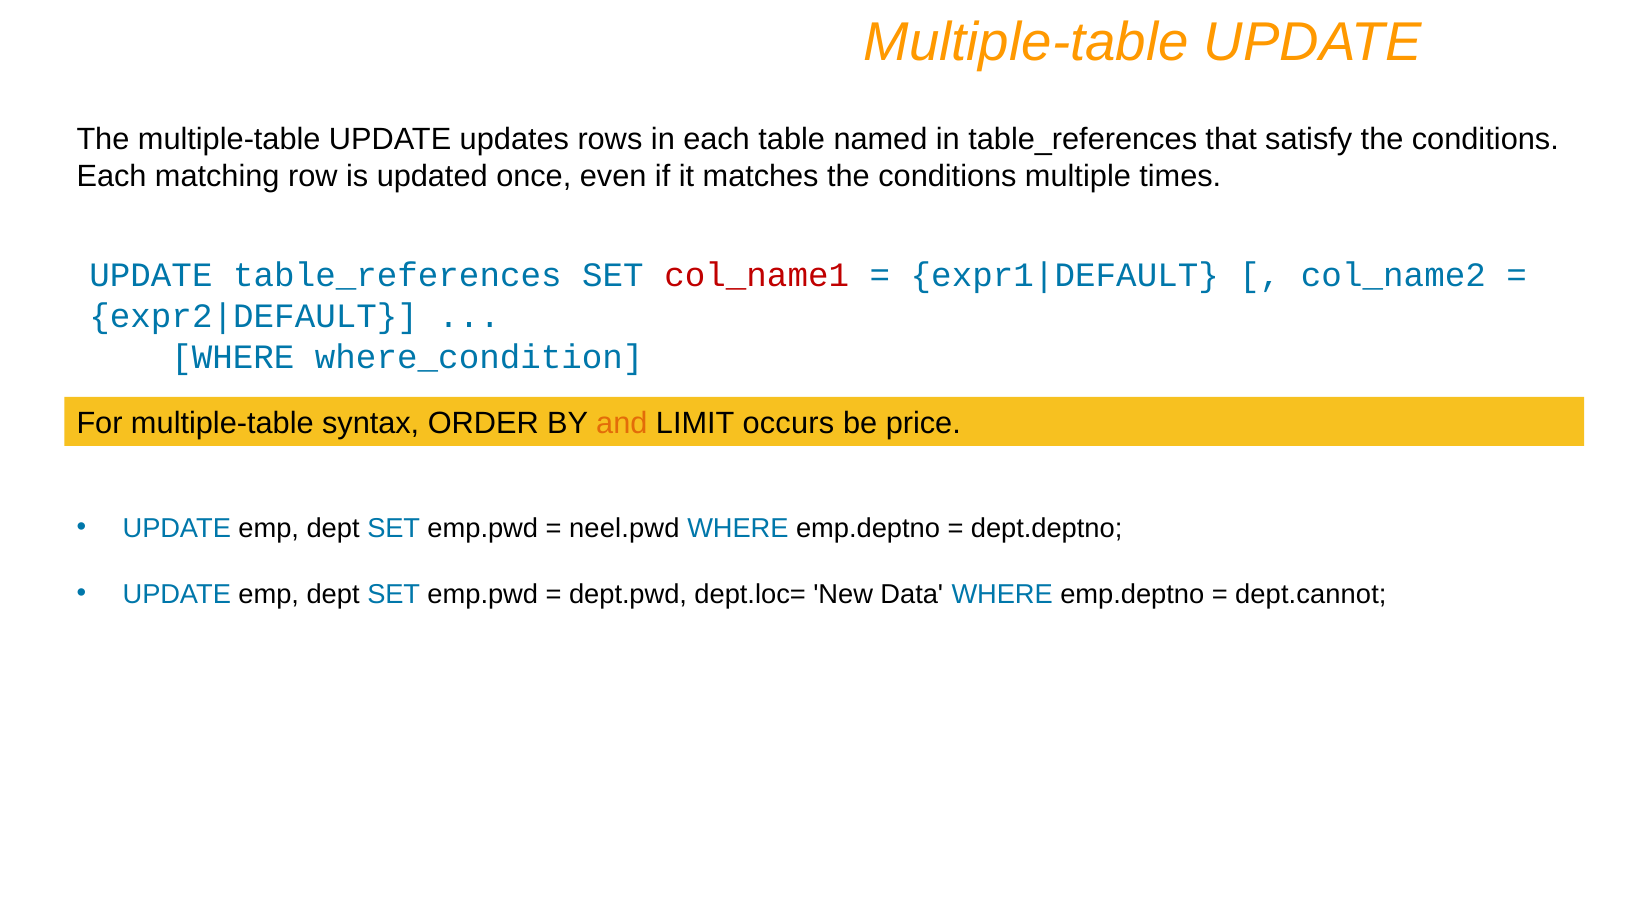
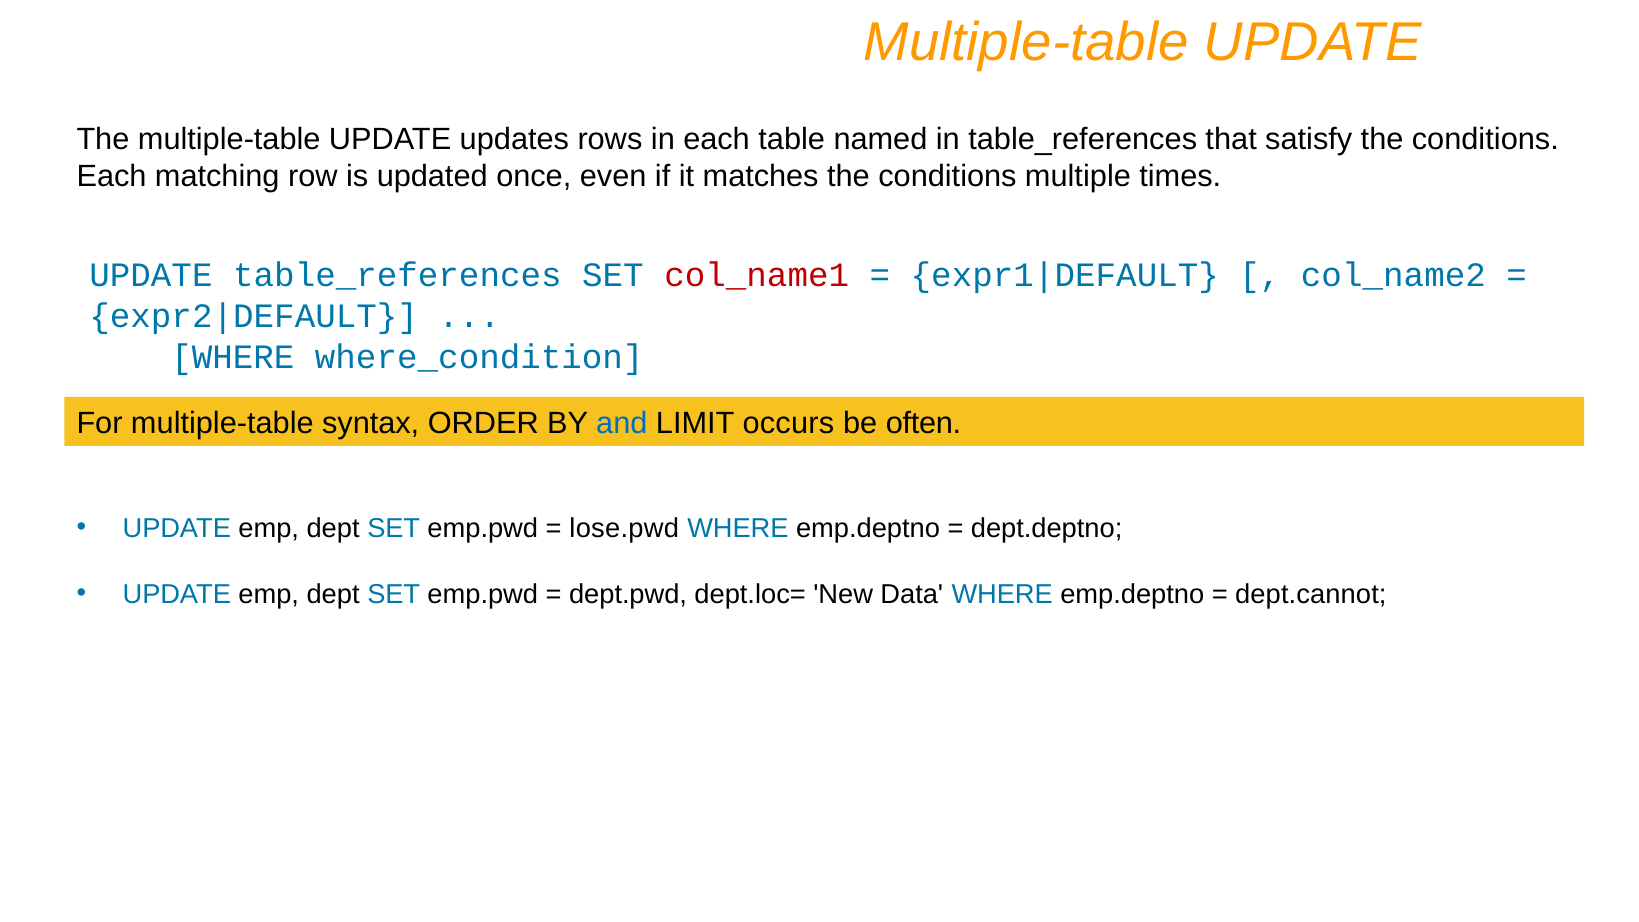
and colour: orange -> blue (622, 424)
price: price -> often (923, 424)
neel.pwd: neel.pwd -> lose.pwd (624, 528)
